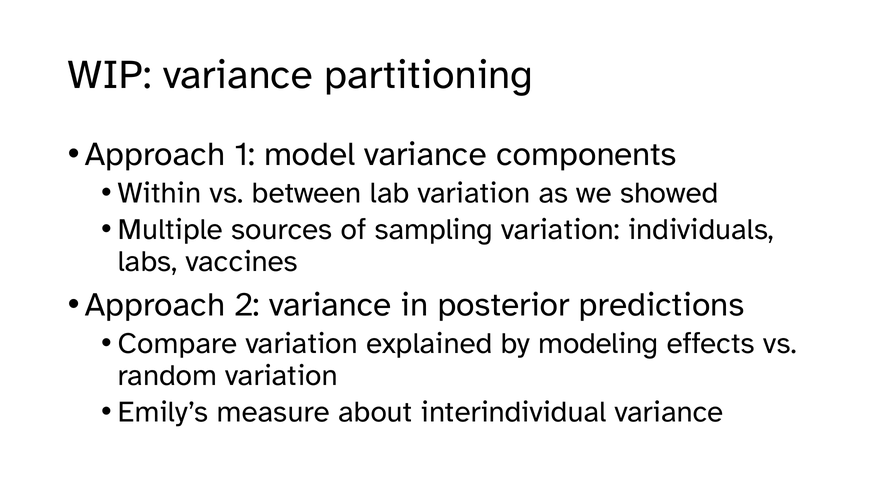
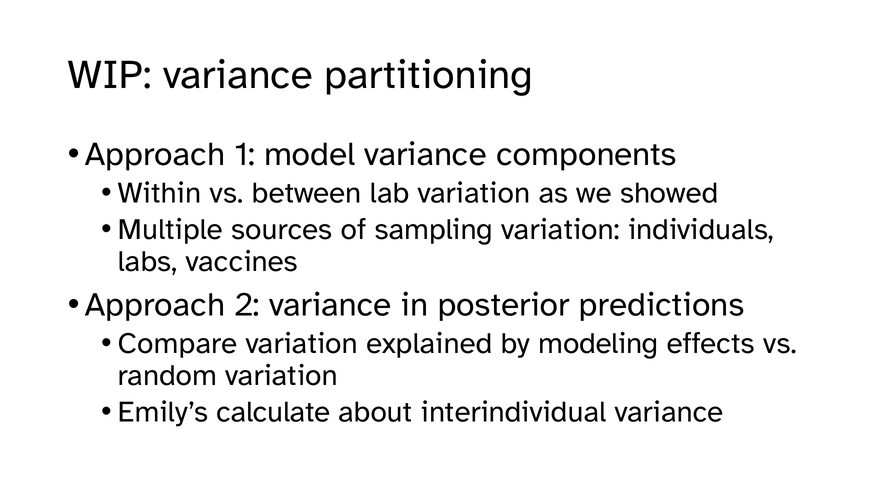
measure: measure -> calculate (273, 413)
